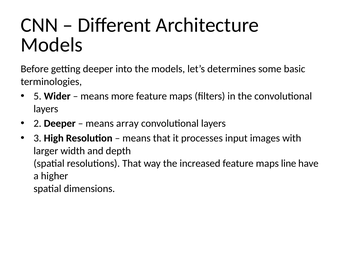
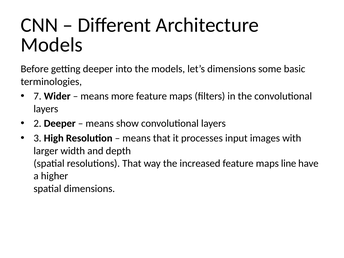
let’s determines: determines -> dimensions (232, 69)
5: 5 -> 7 (38, 96)
array: array -> show (127, 124)
